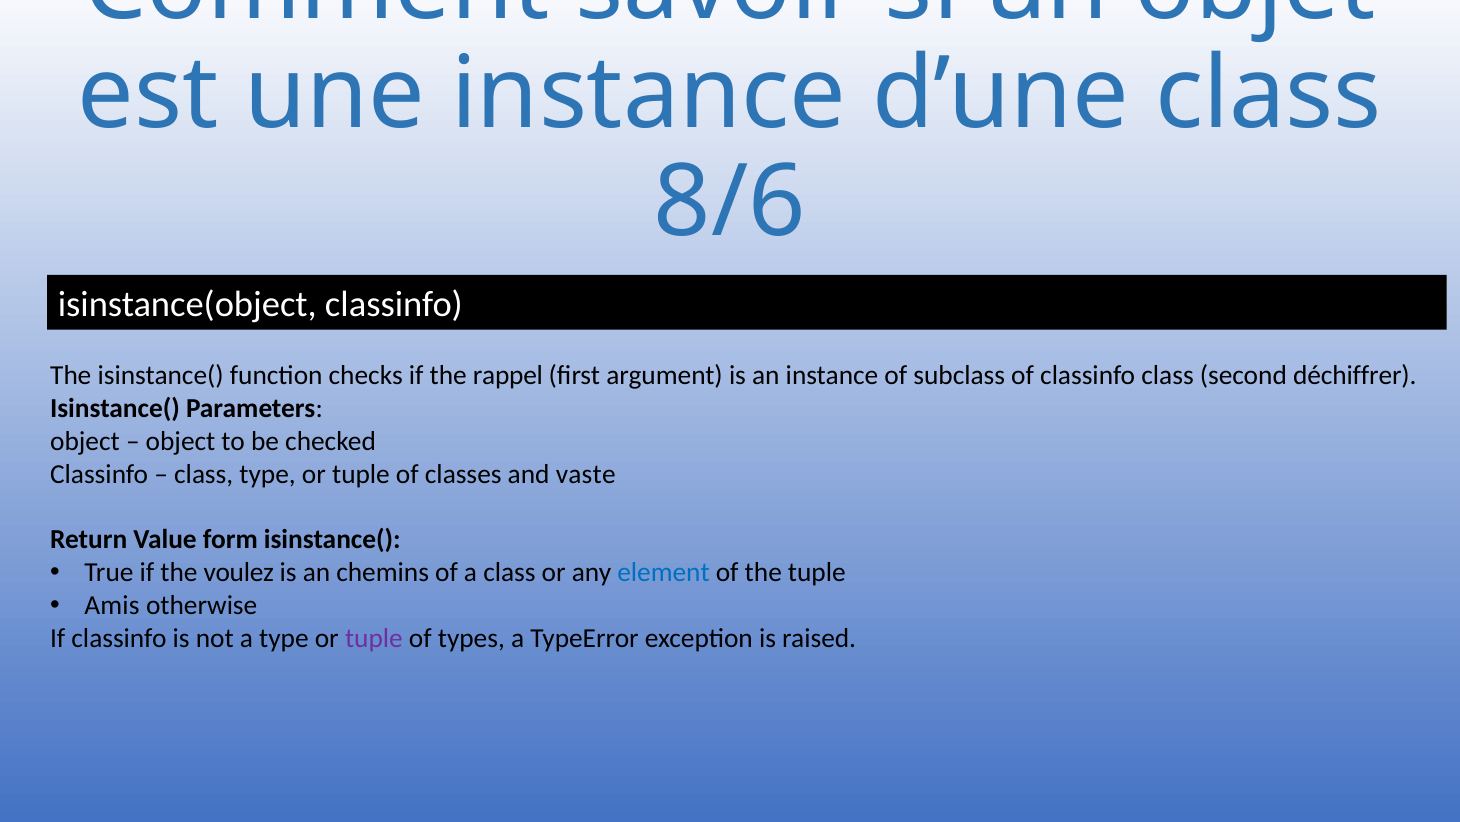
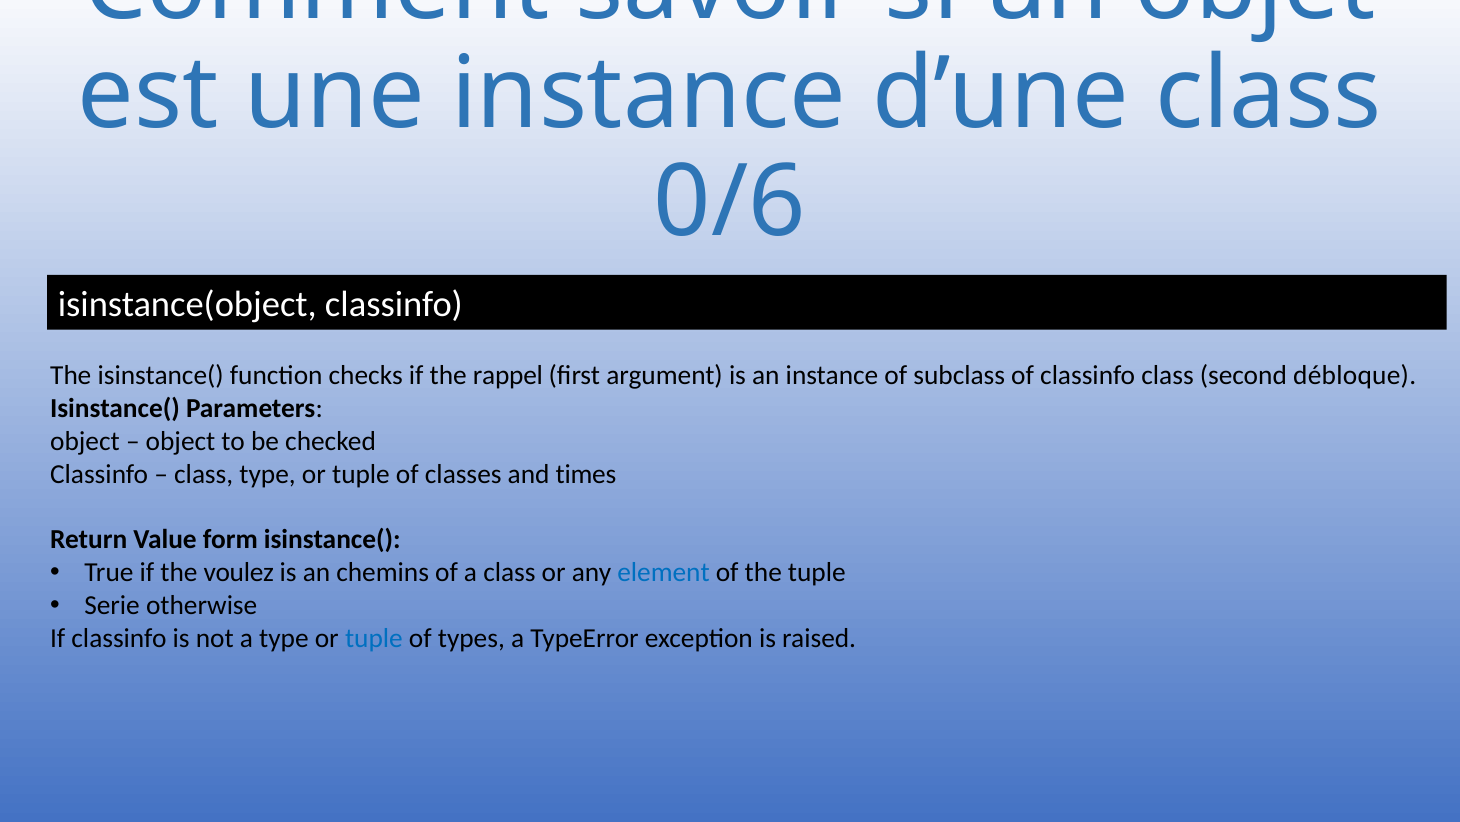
8/6: 8/6 -> 0/6 (730, 202)
déchiffrer: déchiffrer -> débloque (1355, 375)
vaste: vaste -> times (586, 474)
Amis: Amis -> Serie (112, 605)
tuple colour: purple -> blue (374, 638)
